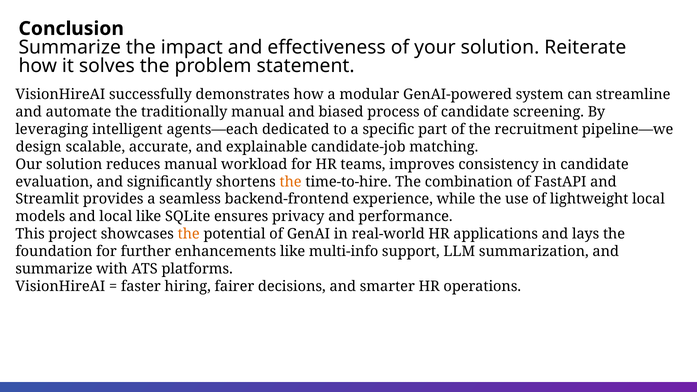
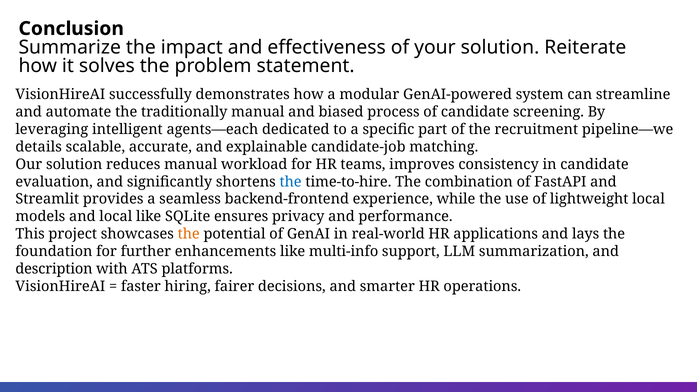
design: design -> details (39, 147)
the colour: orange -> blue (291, 182)
summarize: summarize -> description (54, 269)
